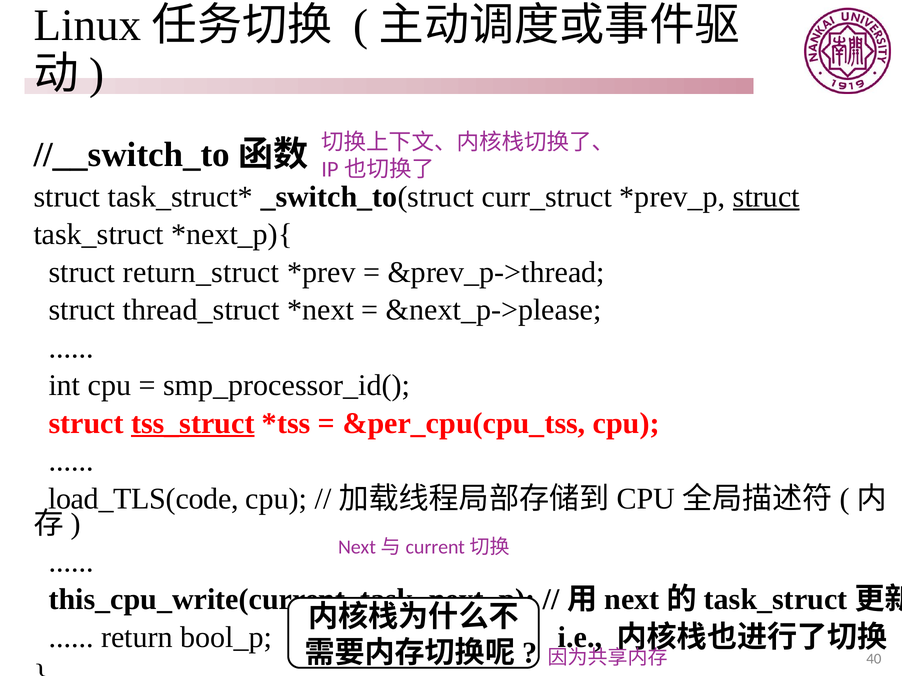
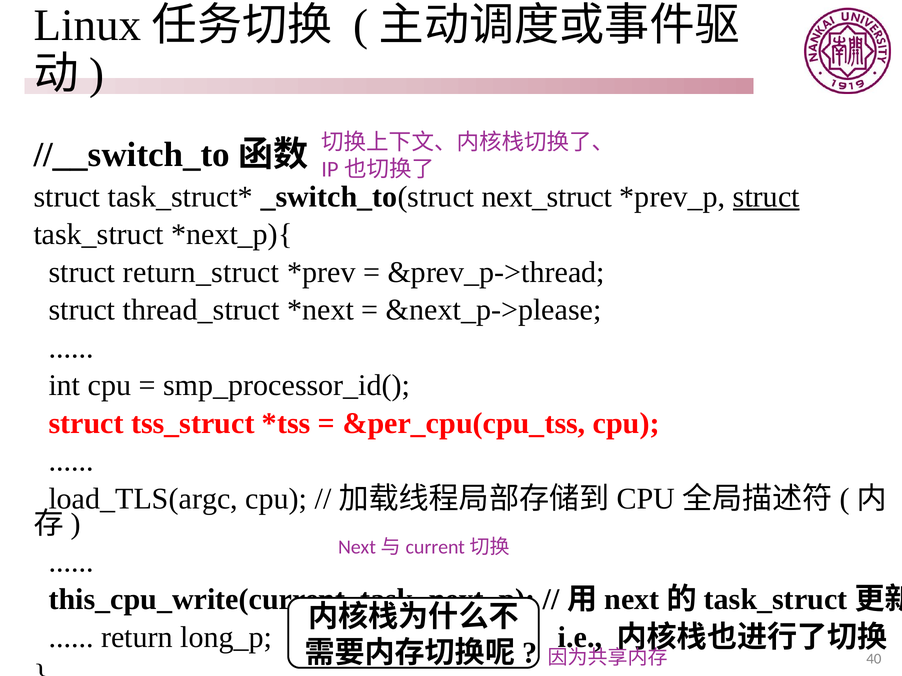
curr_struct: curr_struct -> next_struct (547, 197)
tss_struct underline: present -> none (193, 424)
load_TLS(code: load_TLS(code -> load_TLS(argc (143, 499)
bool_p: bool_p -> long_p (226, 638)
